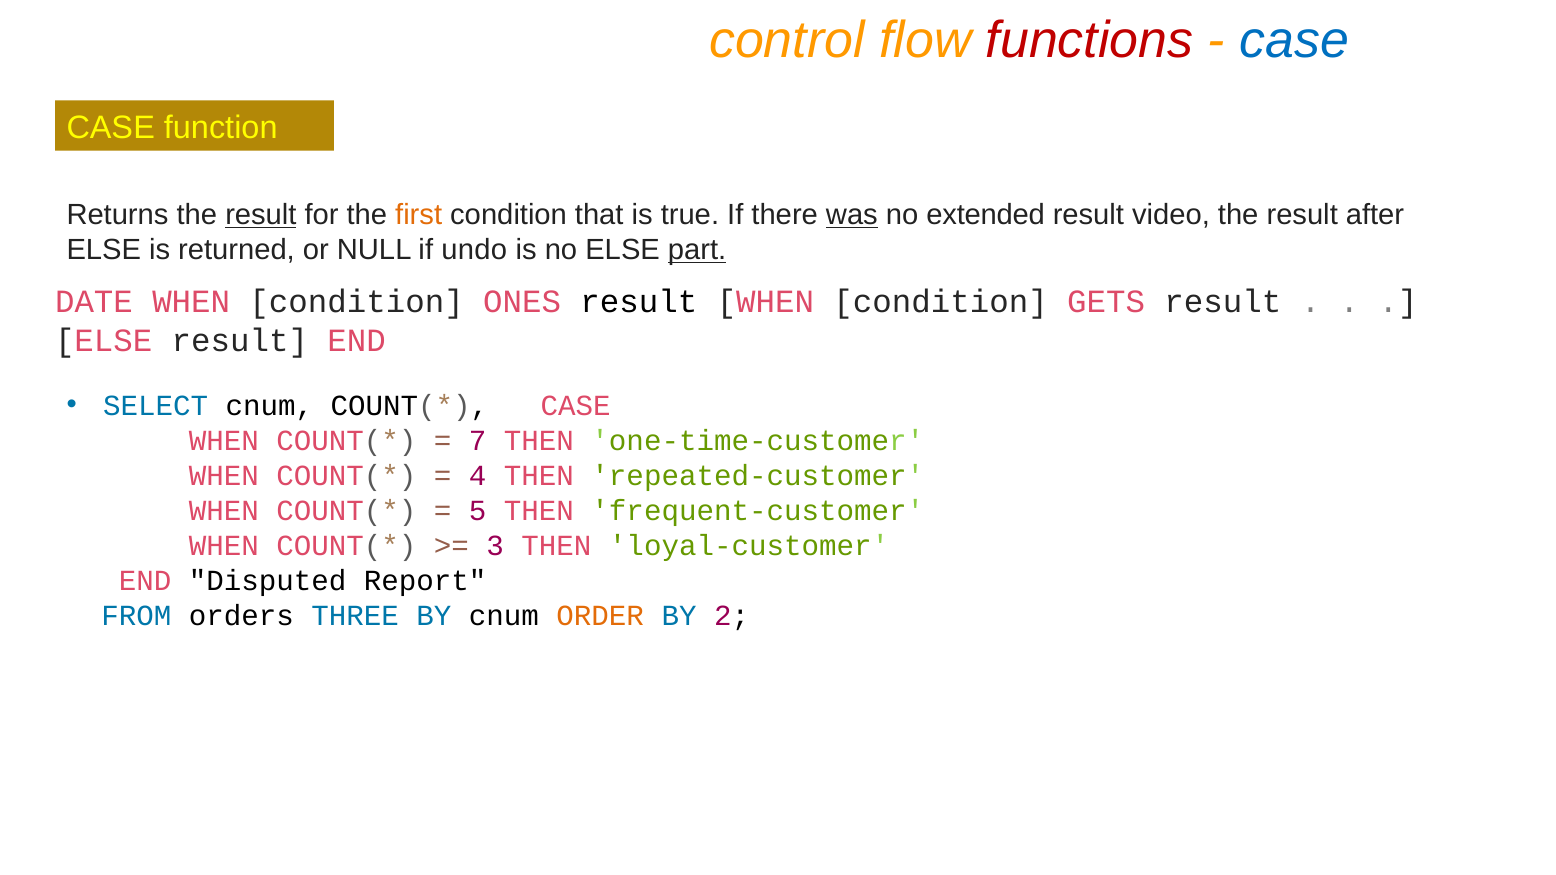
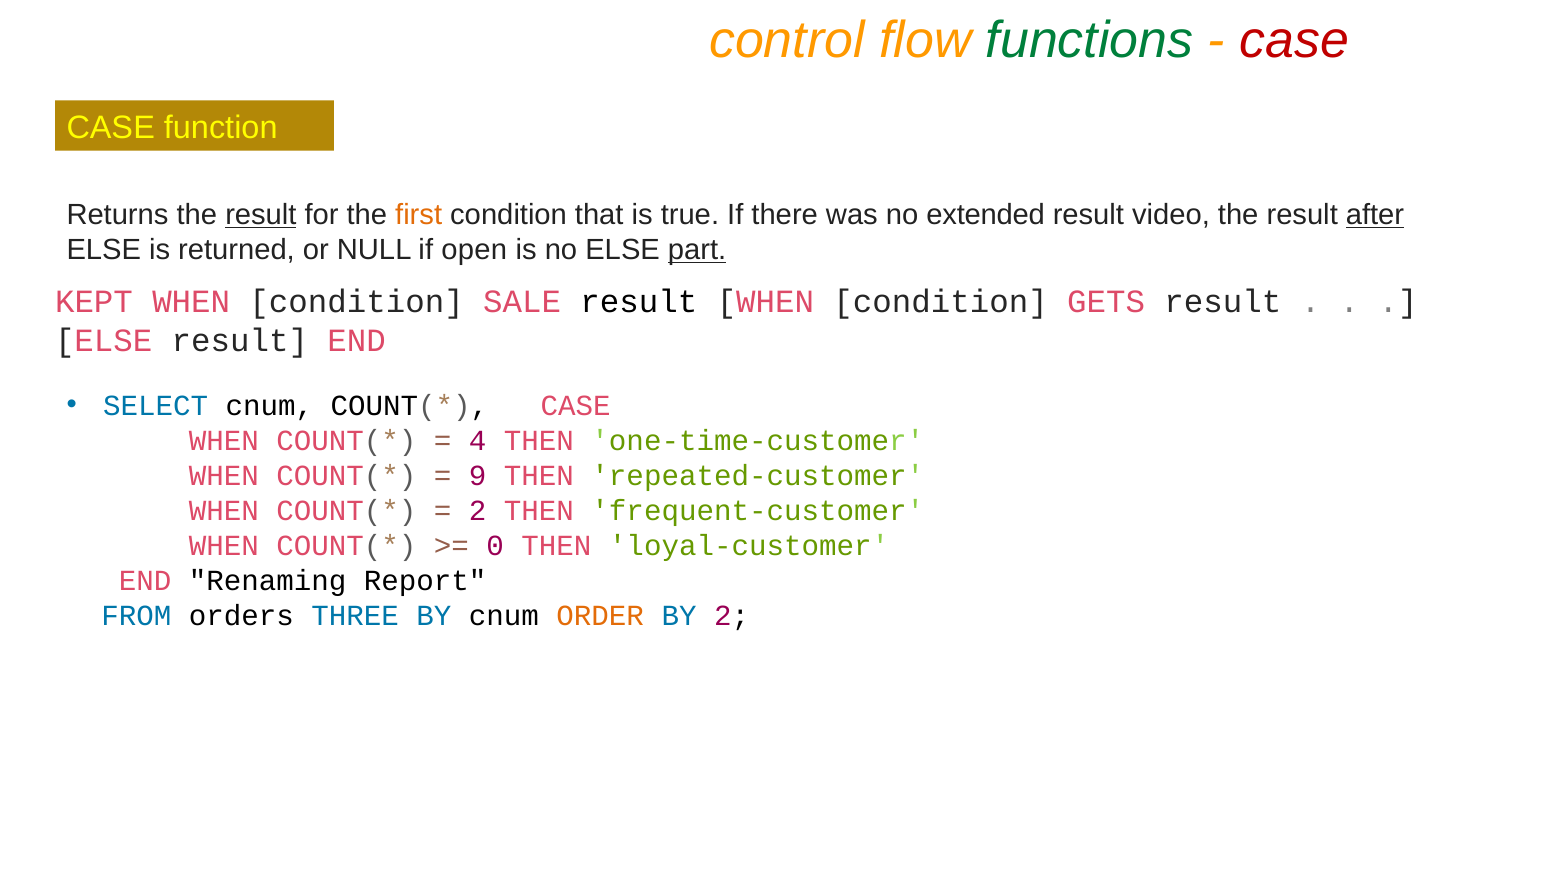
functions colour: red -> green (1090, 40)
case colour: blue -> red (1294, 40)
was underline: present -> none (852, 215)
after underline: none -> present (1375, 215)
undo: undo -> open (474, 250)
DATE: DATE -> KEPT (94, 302)
ONES: ONES -> SALE (522, 302)
7: 7 -> 4 (478, 441)
4: 4 -> 9 (478, 476)
5: 5 -> 2 (478, 511)
3: 3 -> 0 (495, 546)
Disputed: Disputed -> Renaming (268, 581)
